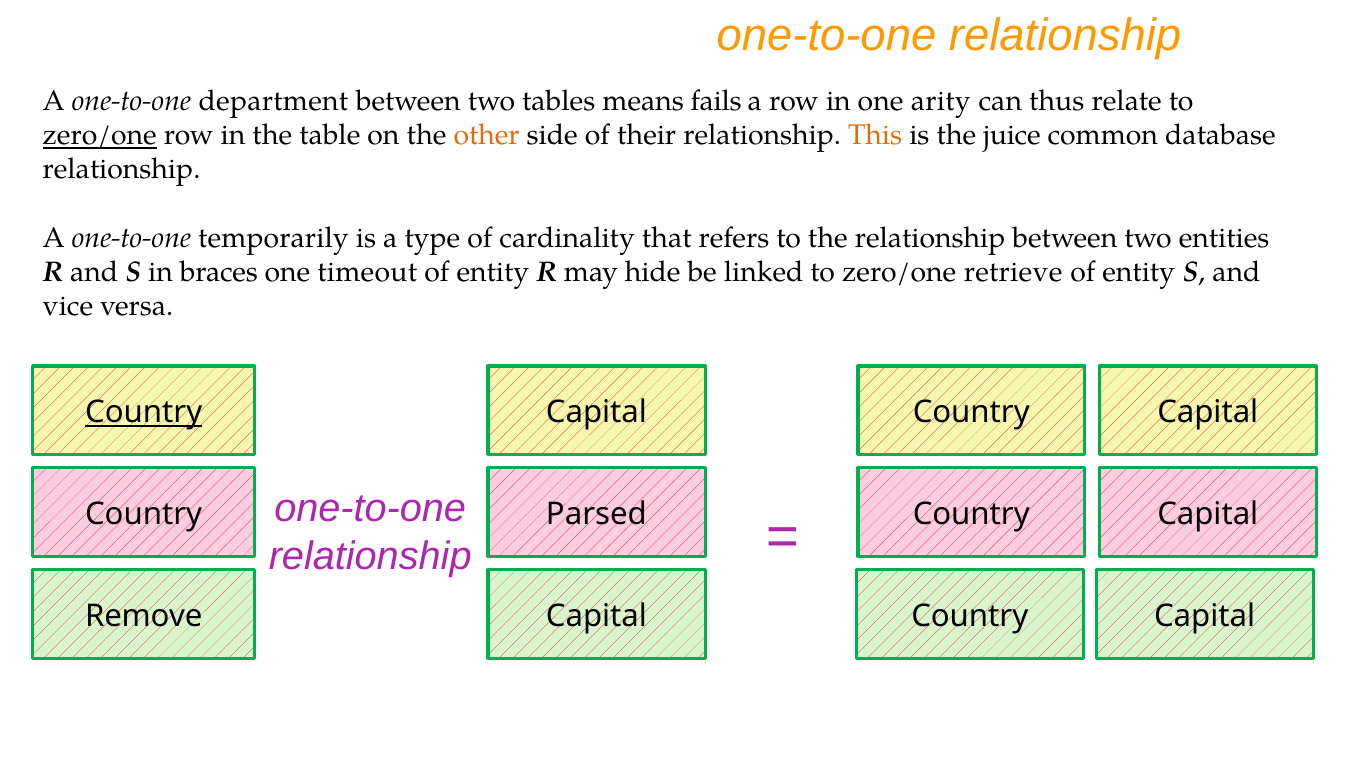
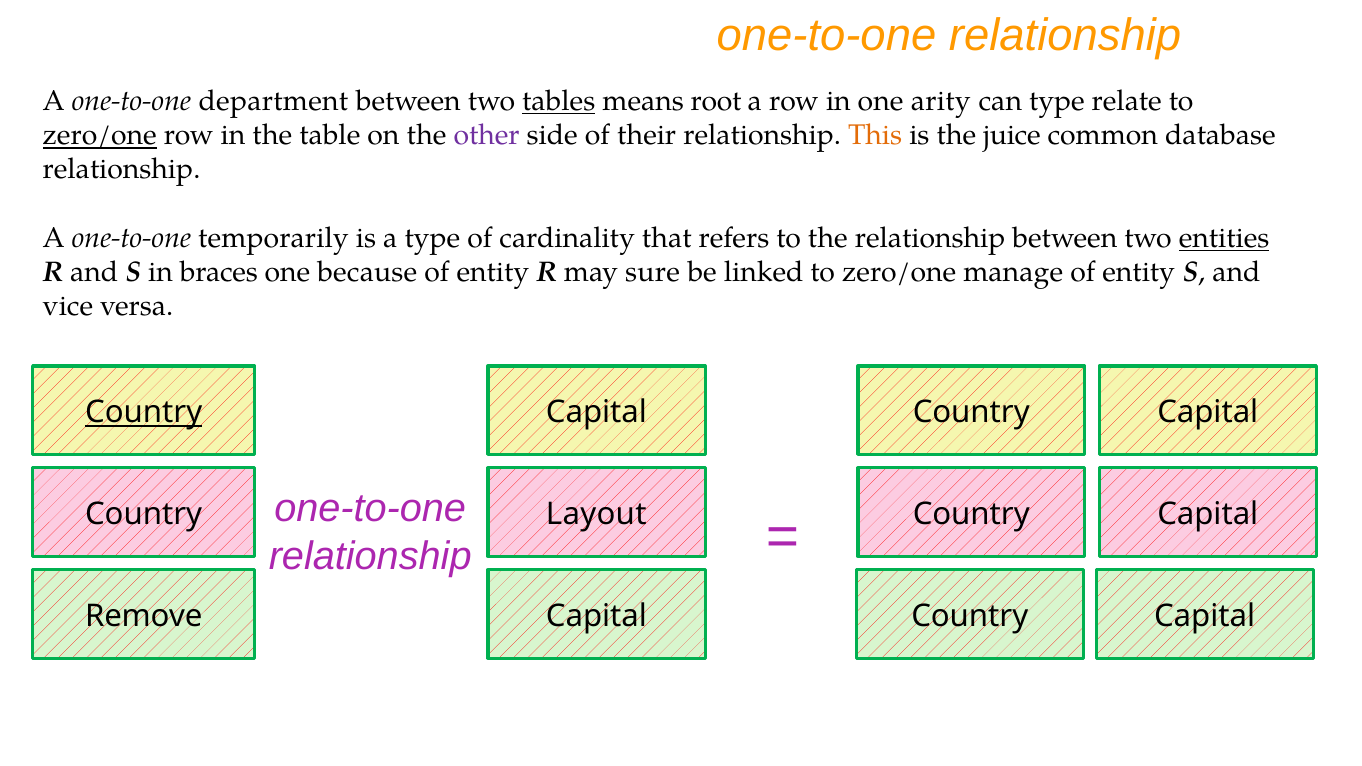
tables underline: none -> present (559, 101)
fails: fails -> root (716, 101)
can thus: thus -> type (1057, 101)
other colour: orange -> purple (487, 135)
entities underline: none -> present (1224, 238)
timeout: timeout -> because (367, 272)
hide: hide -> sure (653, 272)
retrieve: retrieve -> manage (1013, 272)
Parsed: Parsed -> Layout (596, 514)
